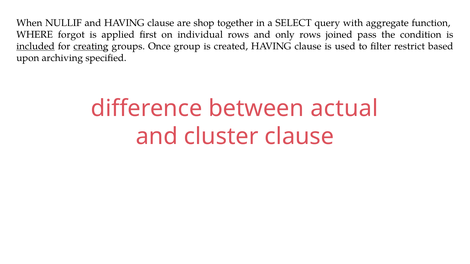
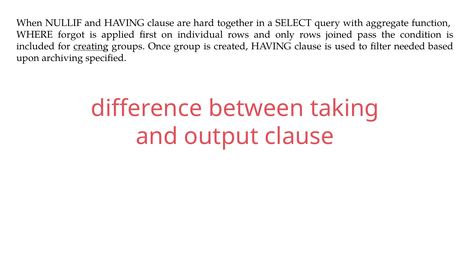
shop: shop -> hard (204, 23)
included underline: present -> none (36, 46)
restrict: restrict -> needed (410, 46)
actual: actual -> taking (345, 109)
cluster: cluster -> output (221, 137)
